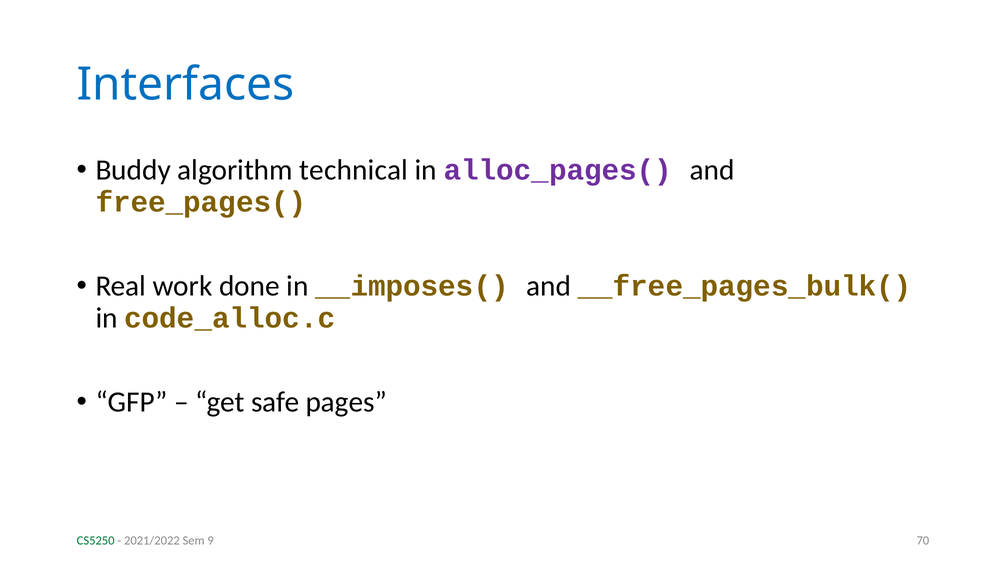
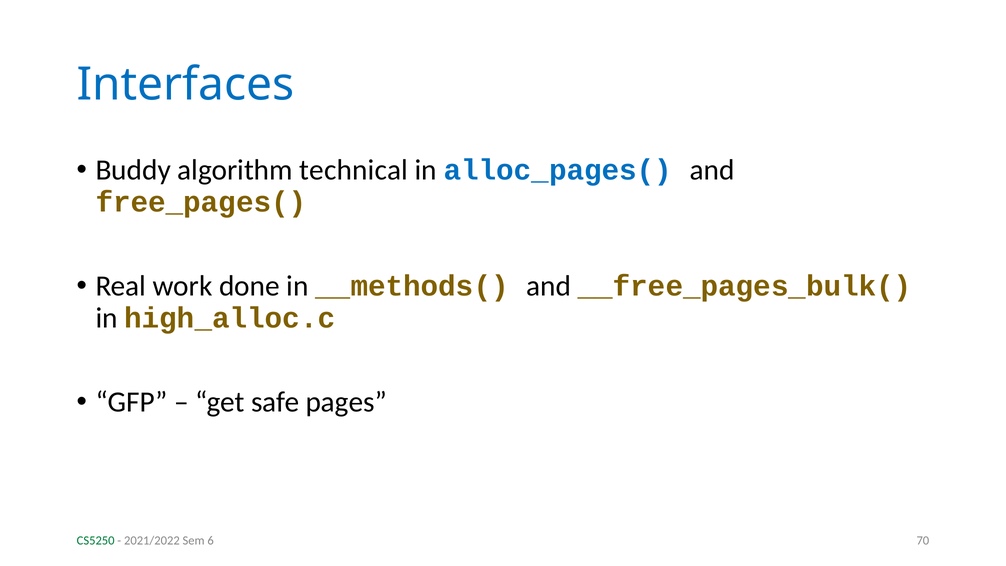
alloc_pages( colour: purple -> blue (558, 170)
__imposes(: __imposes( -> __methods( (412, 286)
code_alloc.c: code_alloc.c -> high_alloc.c (230, 318)
9: 9 -> 6 (211, 540)
